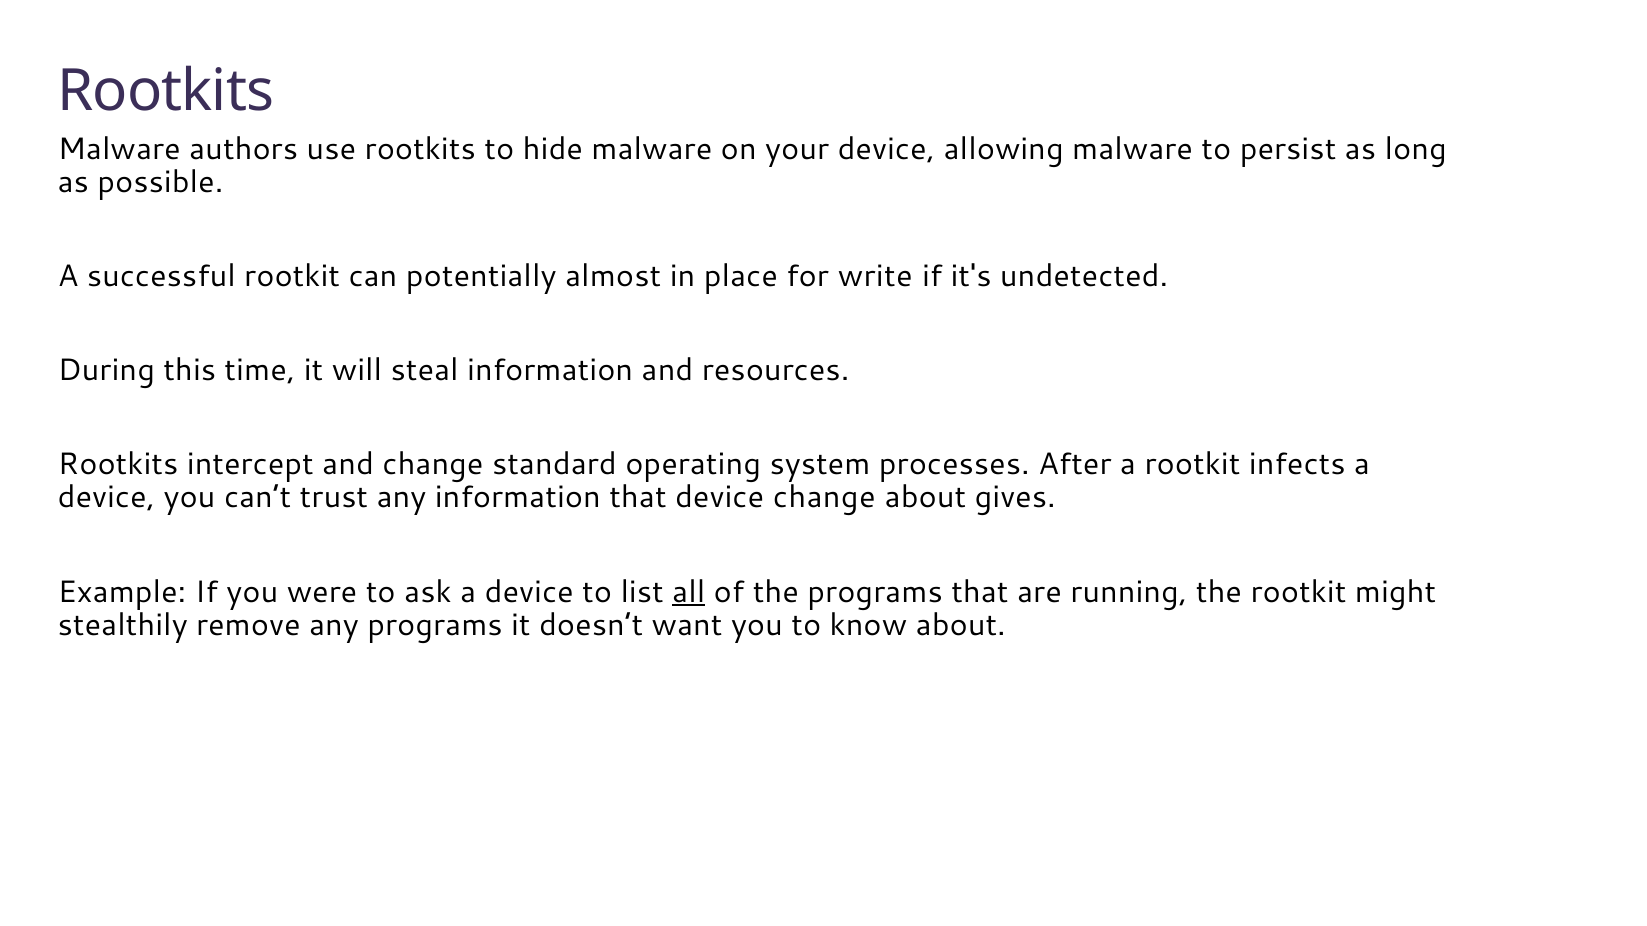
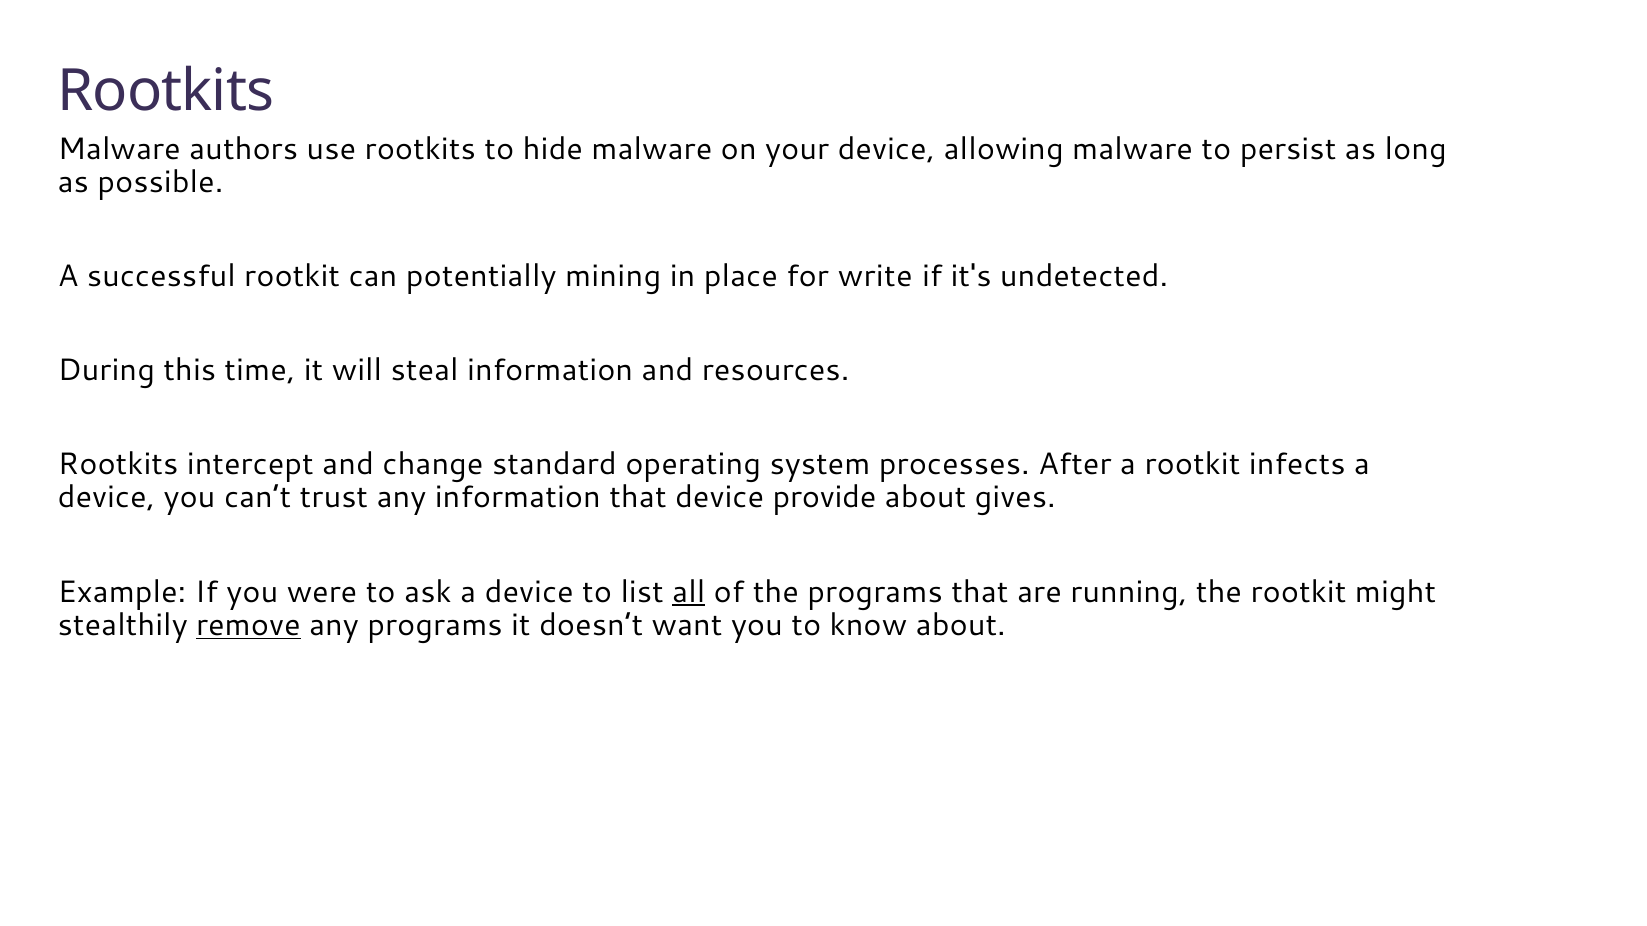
almost: almost -> mining (613, 276)
device change: change -> provide (825, 498)
remove underline: none -> present (248, 625)
